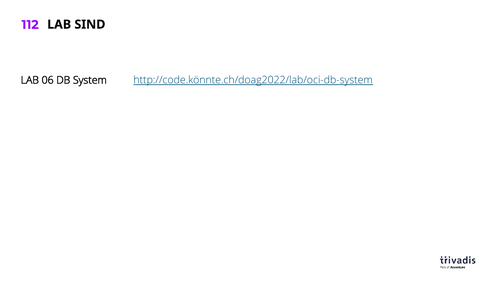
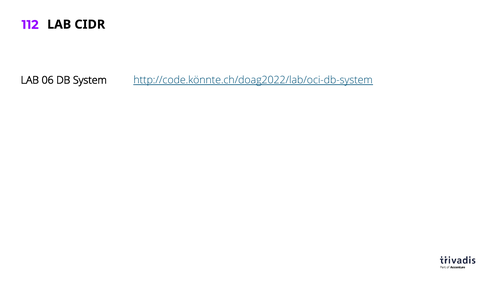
SIND: SIND -> CIDR (90, 24)
